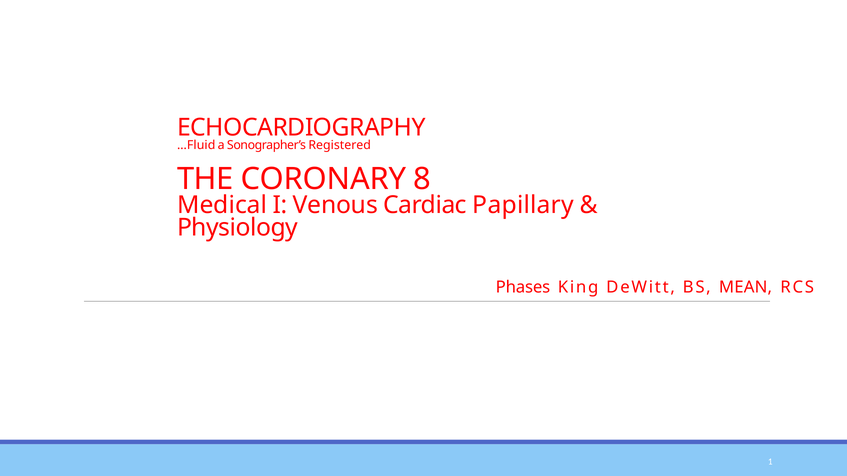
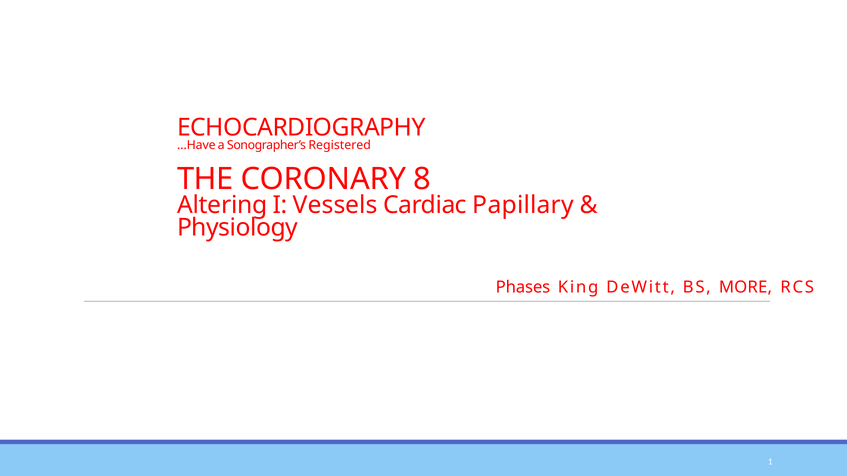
…Fluid: …Fluid -> …Have (196, 145)
Medical: Medical -> Altering (222, 205)
Venous: Venous -> Vessels (335, 205)
MEAN: MEAN -> MORE (745, 287)
